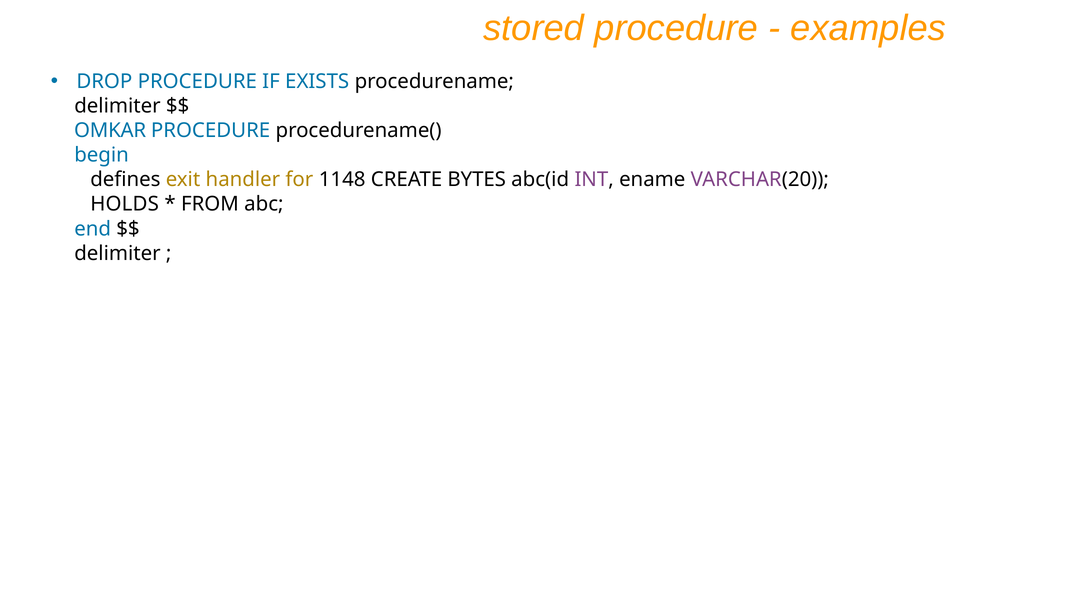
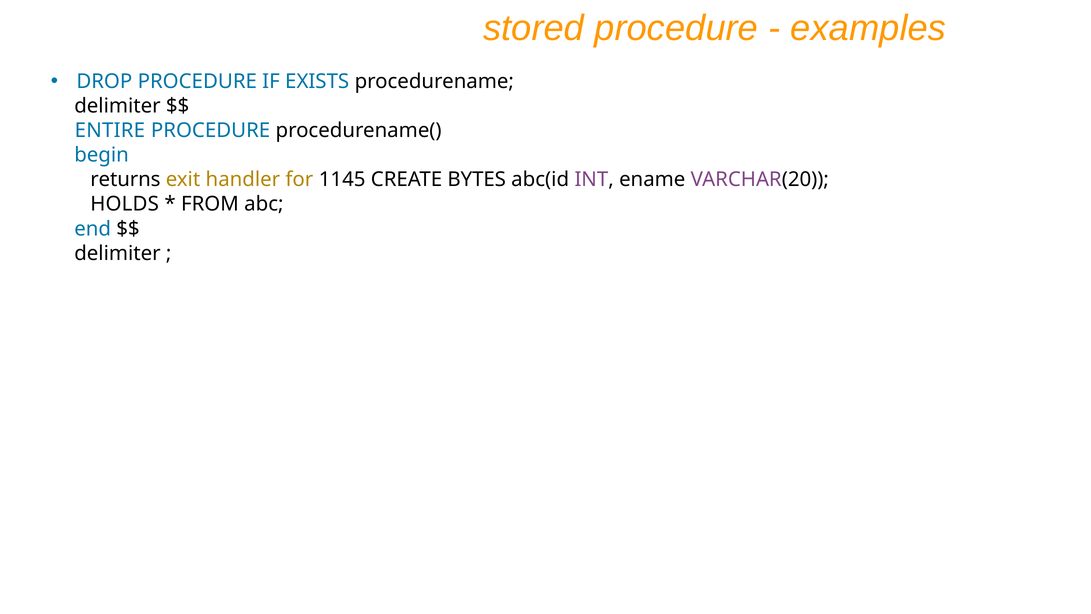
OMKAR: OMKAR -> ENTIRE (110, 130)
defines: defines -> returns (125, 180)
1148: 1148 -> 1145 (342, 180)
